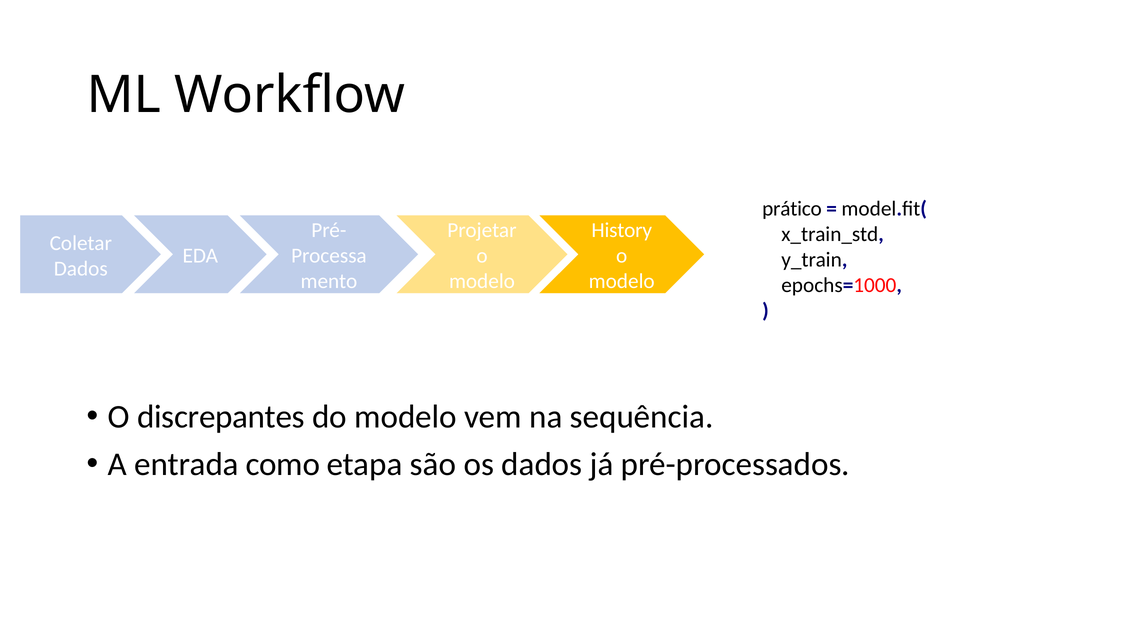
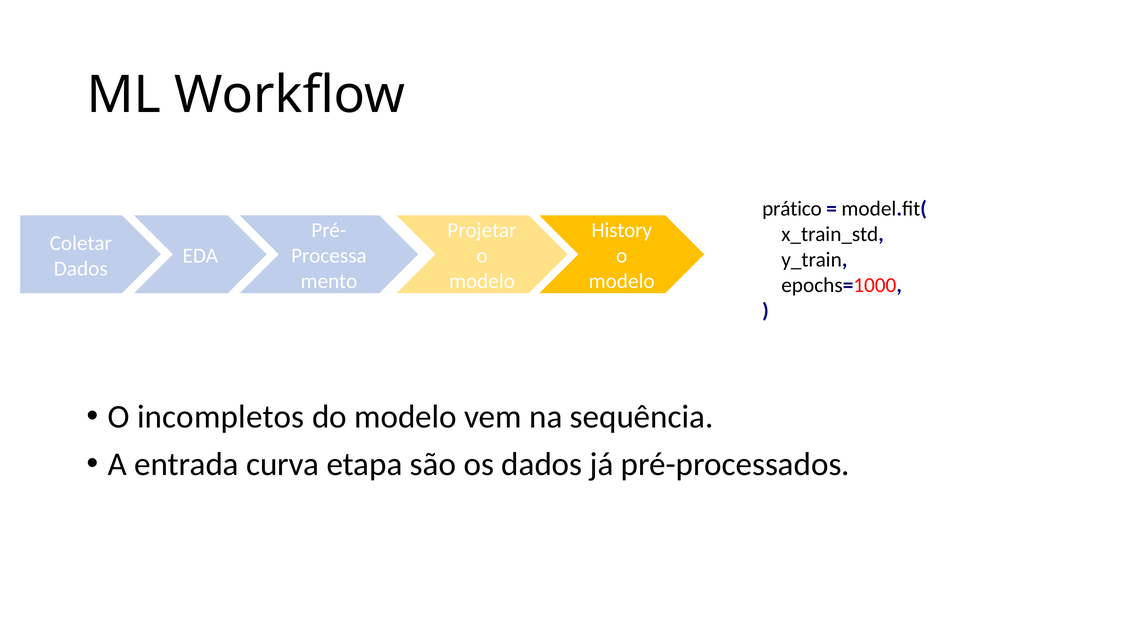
discrepantes: discrepantes -> incompletos (221, 417)
como: como -> curva (283, 465)
